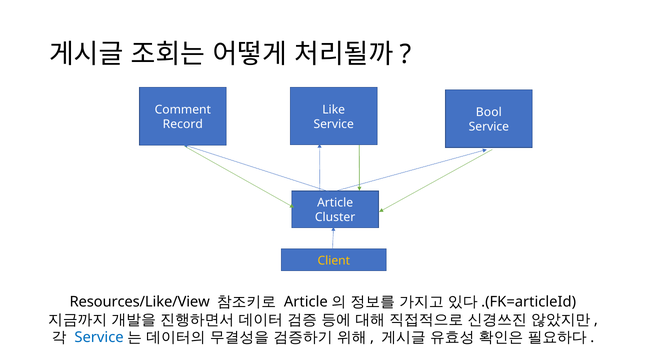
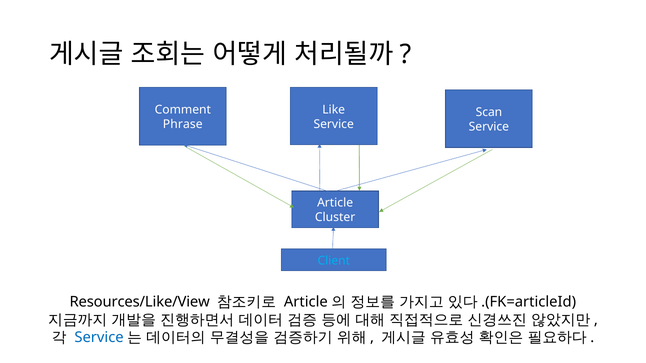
Bool: Bool -> Scan (489, 112)
Record: Record -> Phrase (183, 124)
Client colour: yellow -> light blue (334, 261)
